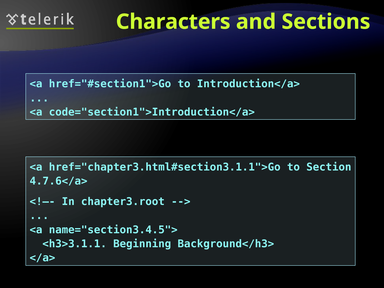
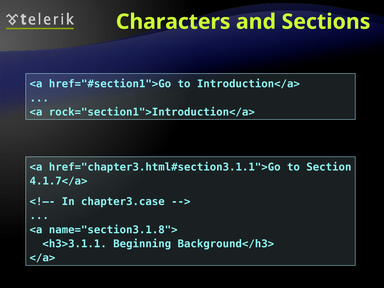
code="section1">Introduction</a>: code="section1">Introduction</a> -> rock="section1">Introduction</a> (152, 112)
4.7.6</a>: 4.7.6</a> -> 4.1.7</a> (59, 181)
chapter3.root: chapter3.root -> chapter3.case (123, 202)
name="section3.4.5">: name="section3.4.5"> -> name="section3.1.8"> (113, 230)
